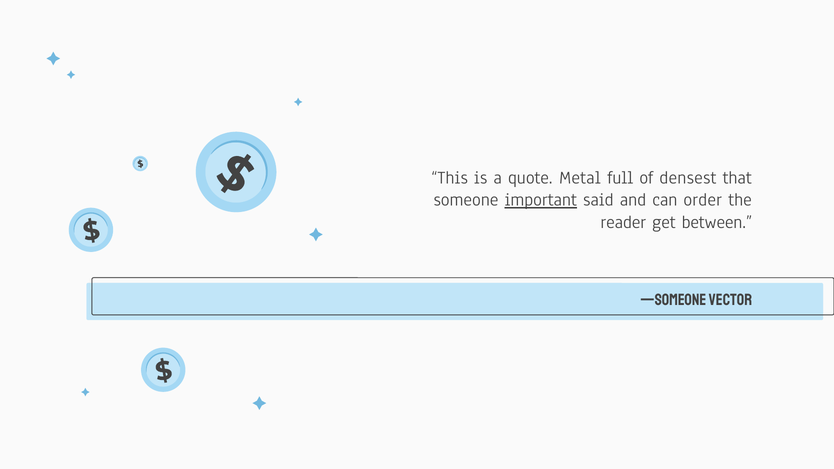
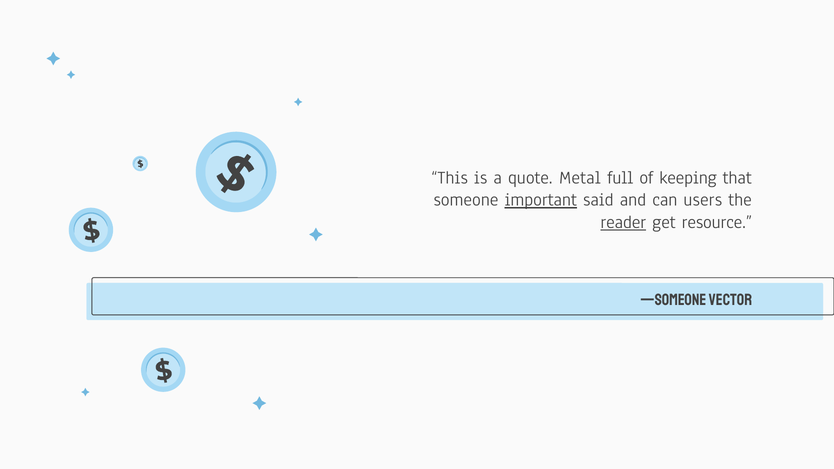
densest: densest -> keeping (688, 178)
order: order -> users (703, 200)
reader underline: none -> present (623, 222)
between: between -> resource (717, 222)
